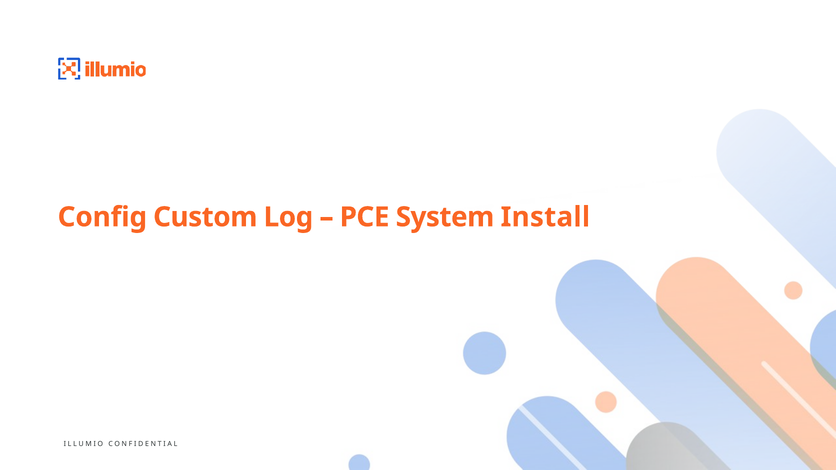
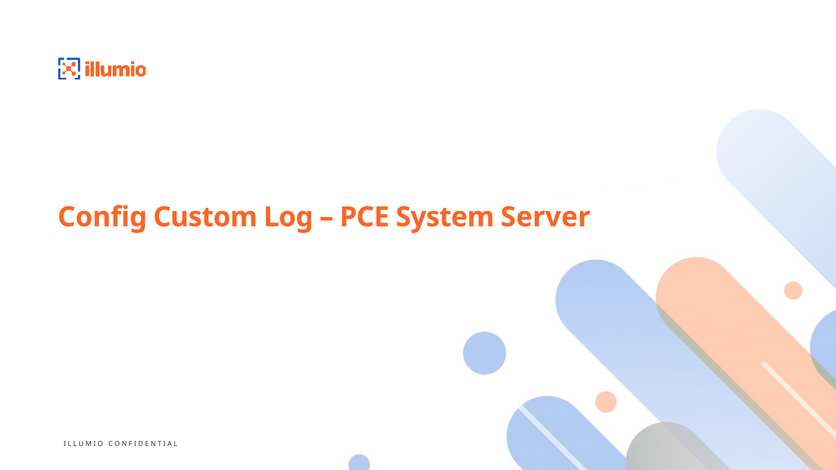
Install: Install -> Server (545, 217)
